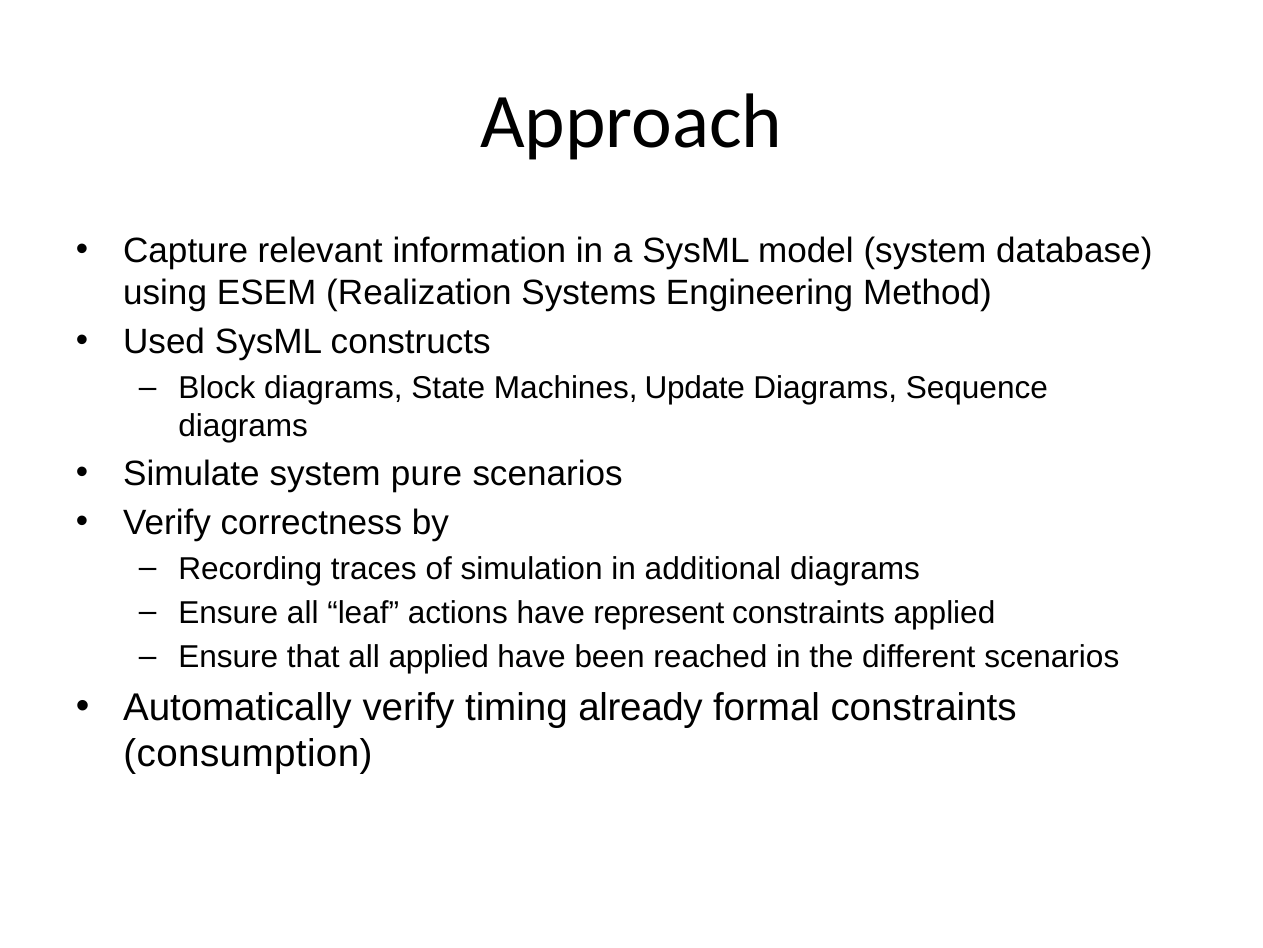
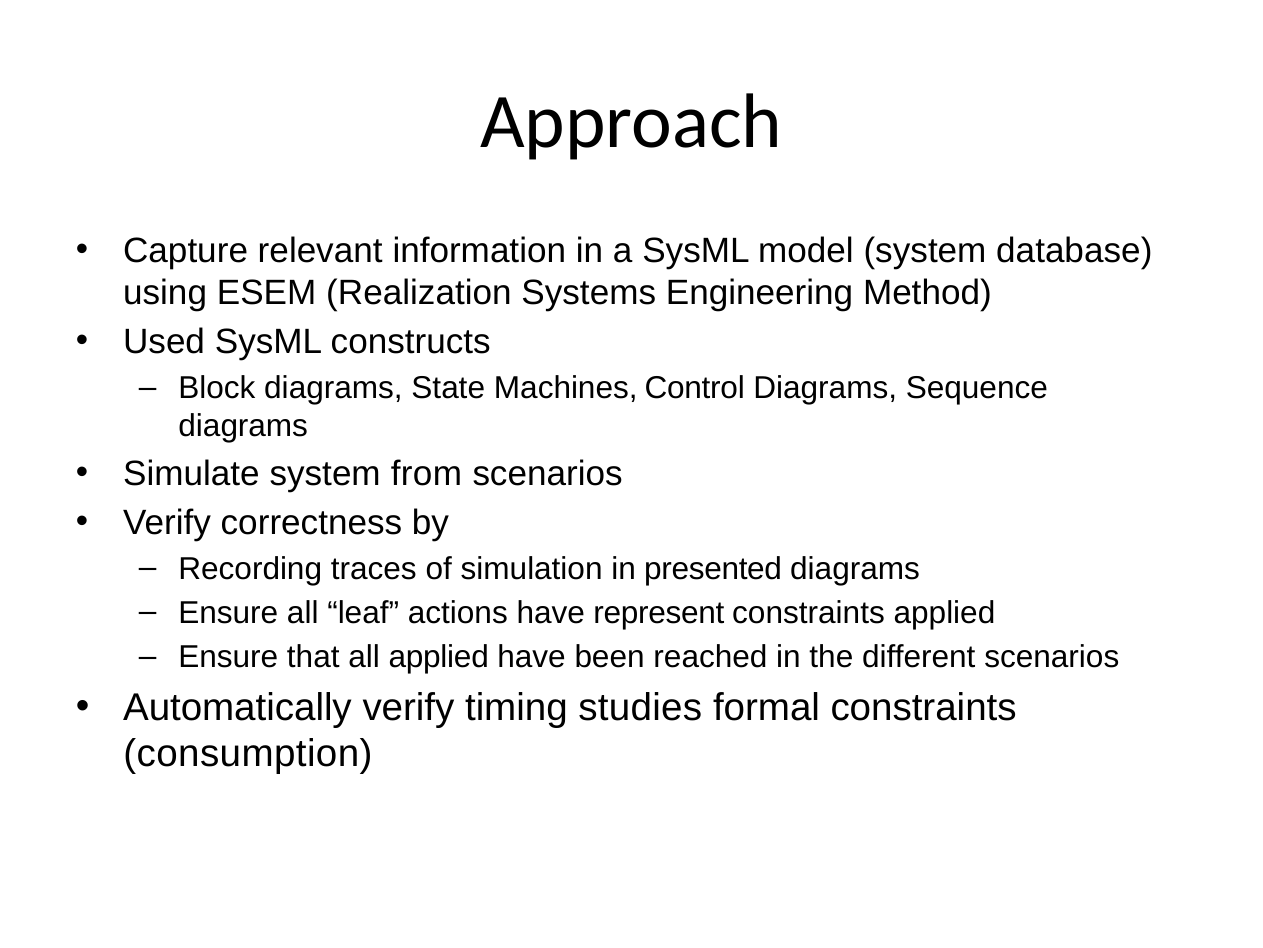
Update: Update -> Control (695, 388)
pure: pure -> from (426, 473)
additional: additional -> presented (713, 569)
already: already -> studies (640, 707)
